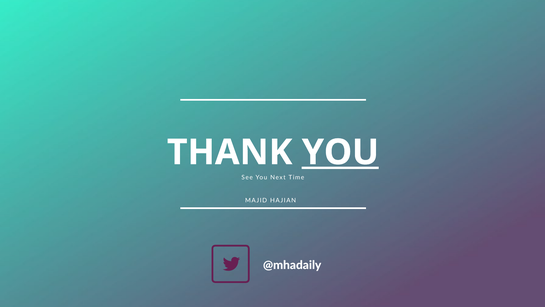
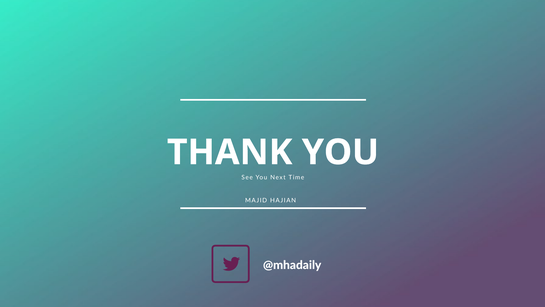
YOU underline: present -> none (340, 152)
